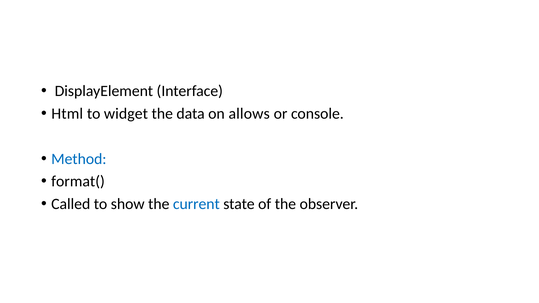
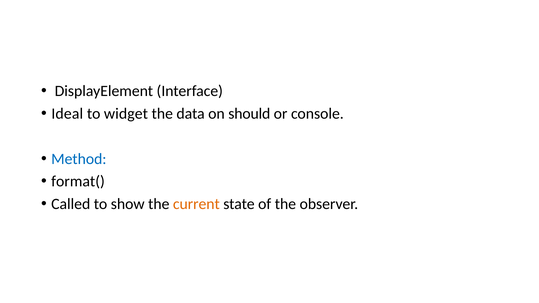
Html: Html -> Ideal (67, 114)
allows: allows -> should (249, 114)
current colour: blue -> orange (196, 204)
